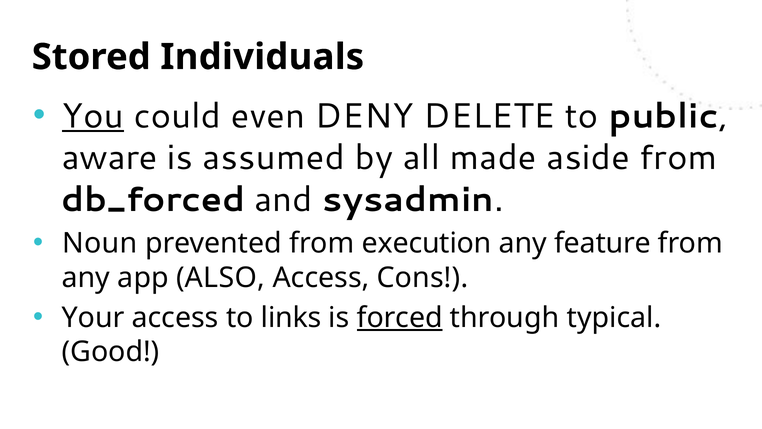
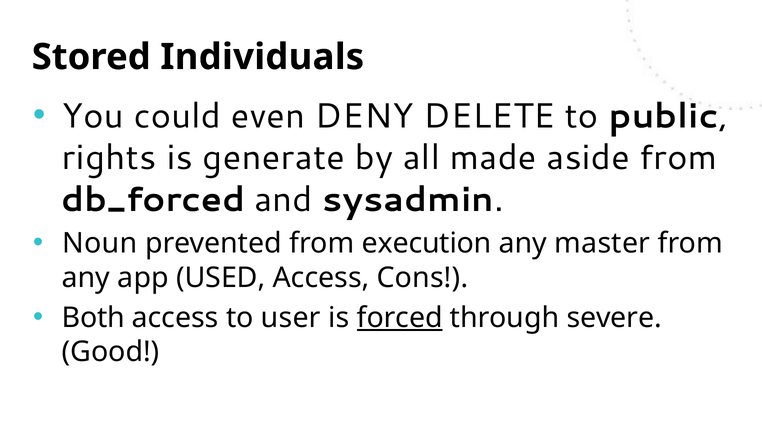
You underline: present -> none (93, 116)
aware: aware -> rights (109, 158)
assumed: assumed -> generate (274, 158)
feature: feature -> master (602, 243)
ALSO: ALSO -> USED (221, 277)
Your: Your -> Both (93, 317)
links: links -> user (291, 317)
typical: typical -> severe (614, 317)
